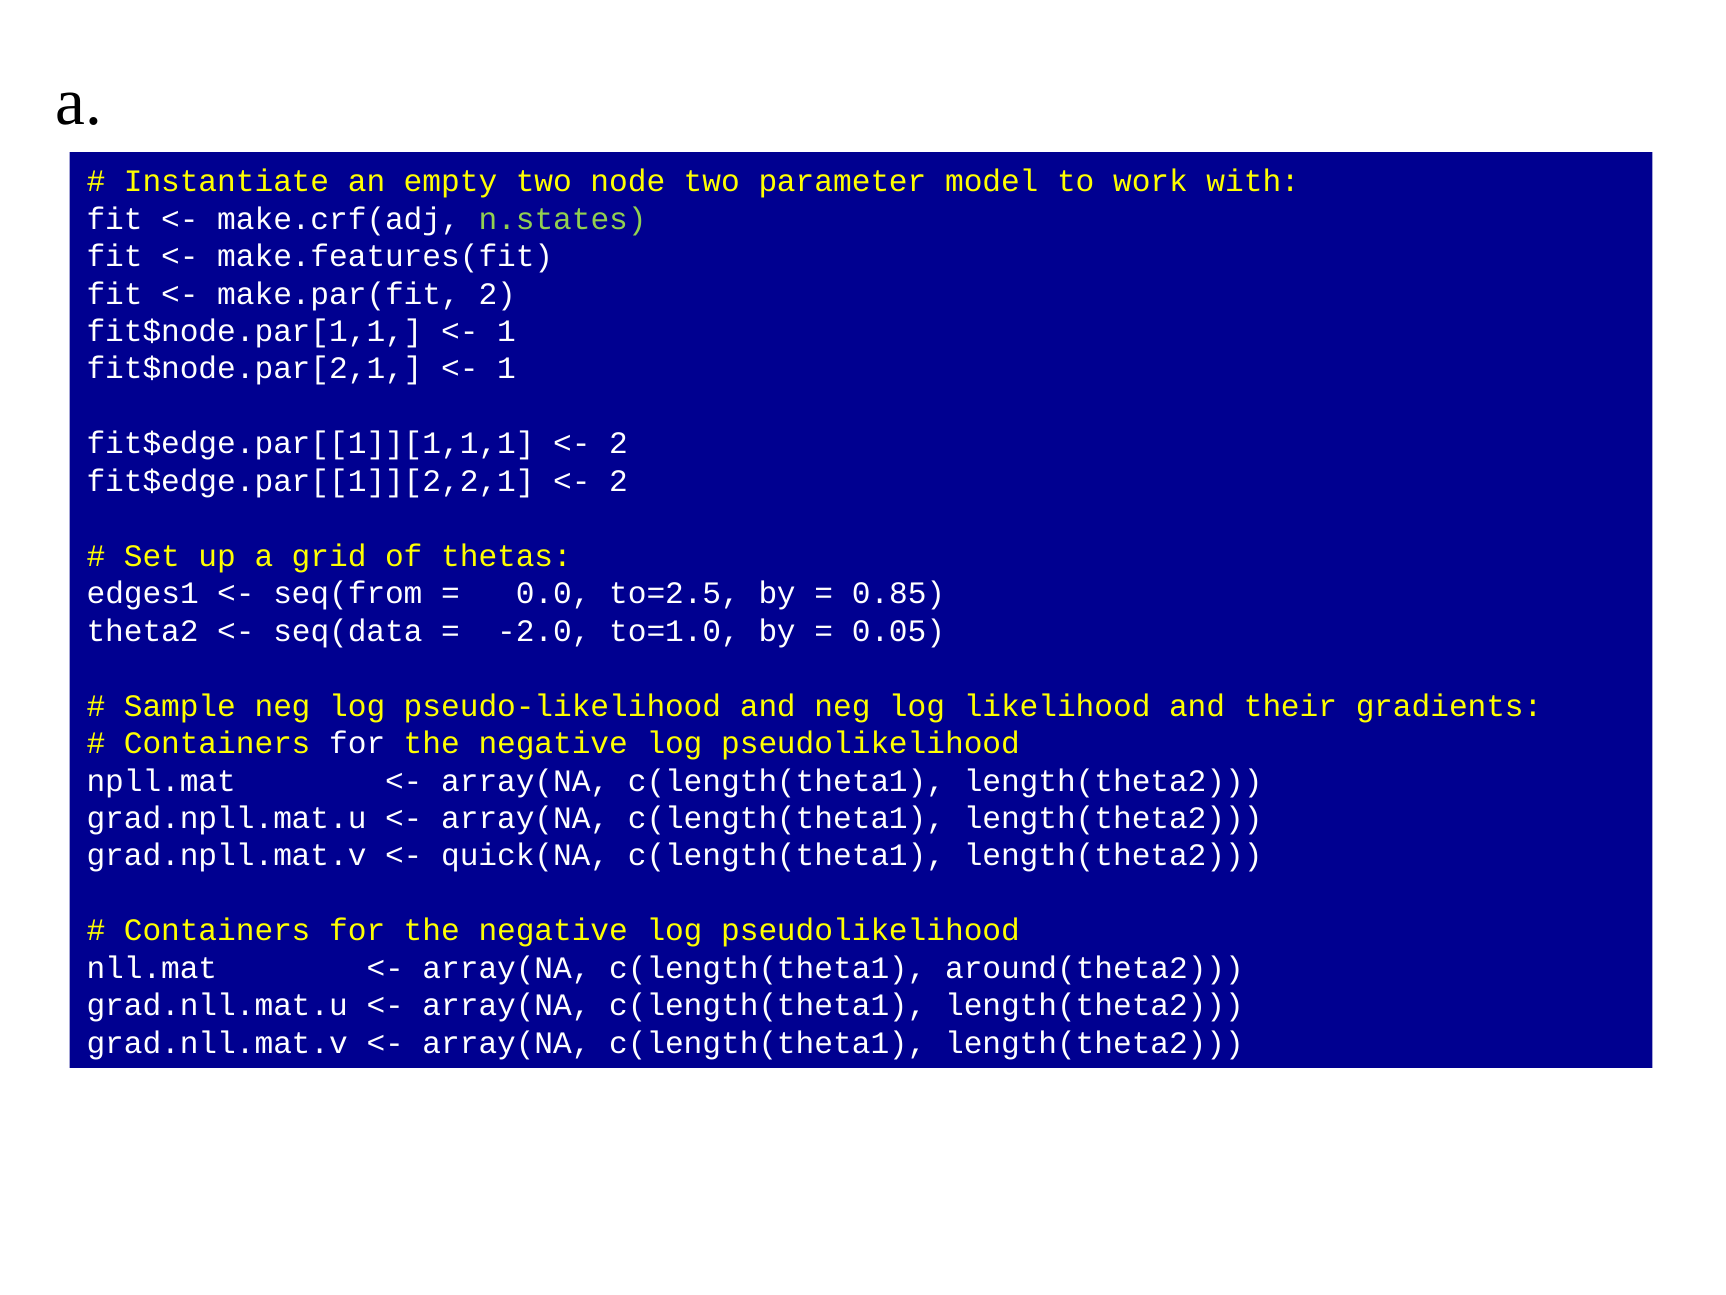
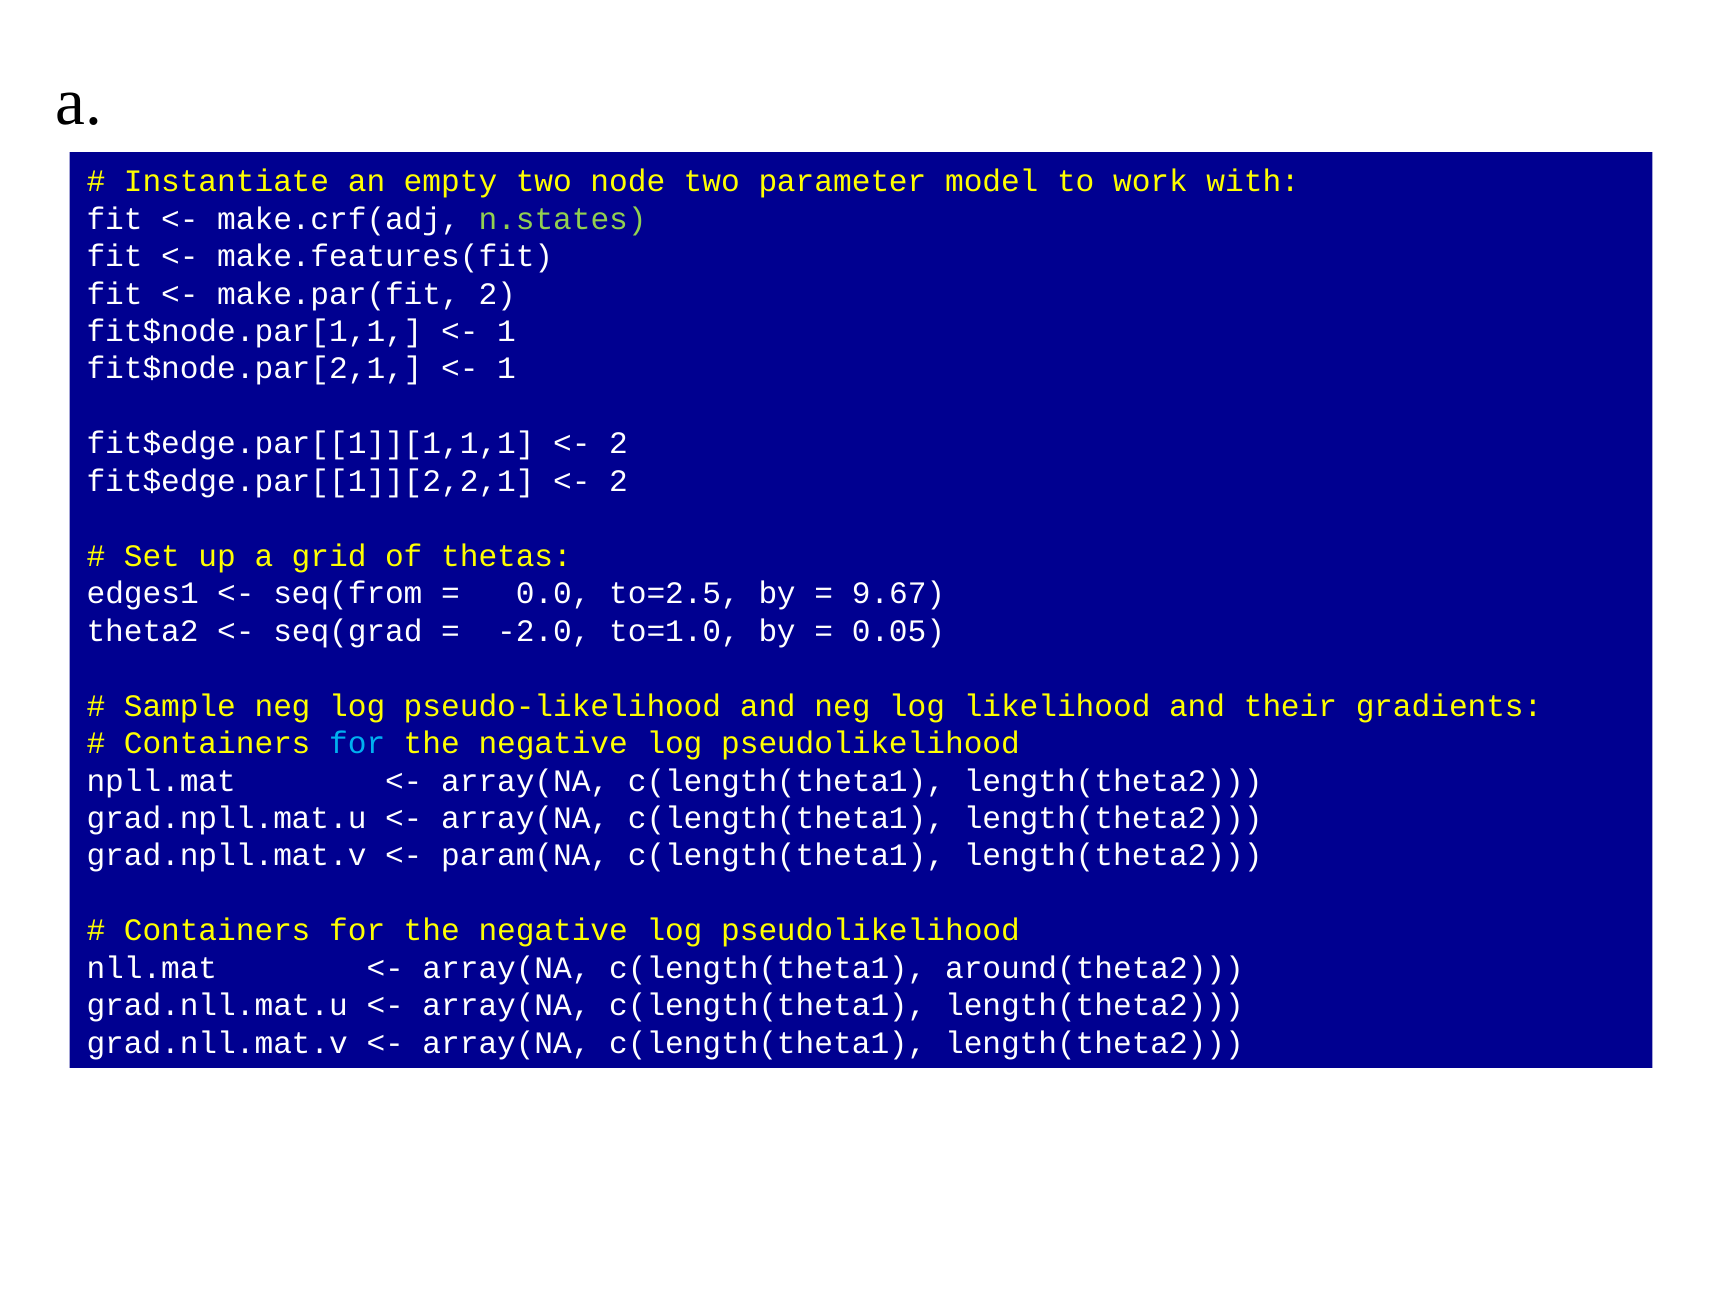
0.85: 0.85 -> 9.67 (899, 593)
seq(data: seq(data -> seq(grad (348, 631)
for colour: white -> light blue (357, 743)
quick(NA: quick(NA -> param(NA (525, 855)
